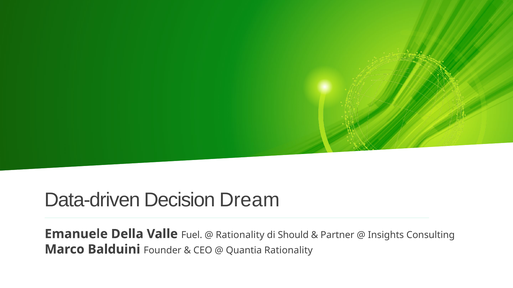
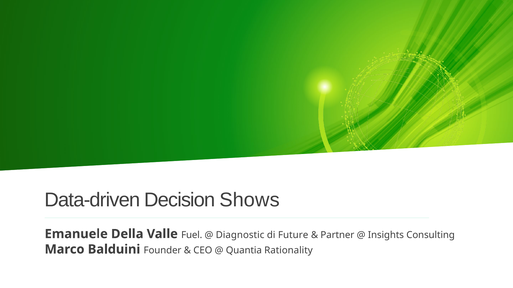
Dream: Dream -> Shows (250, 200)
Rationality: Rationality -> Diagnostic (240, 235)
Should: Should -> Future (293, 235)
